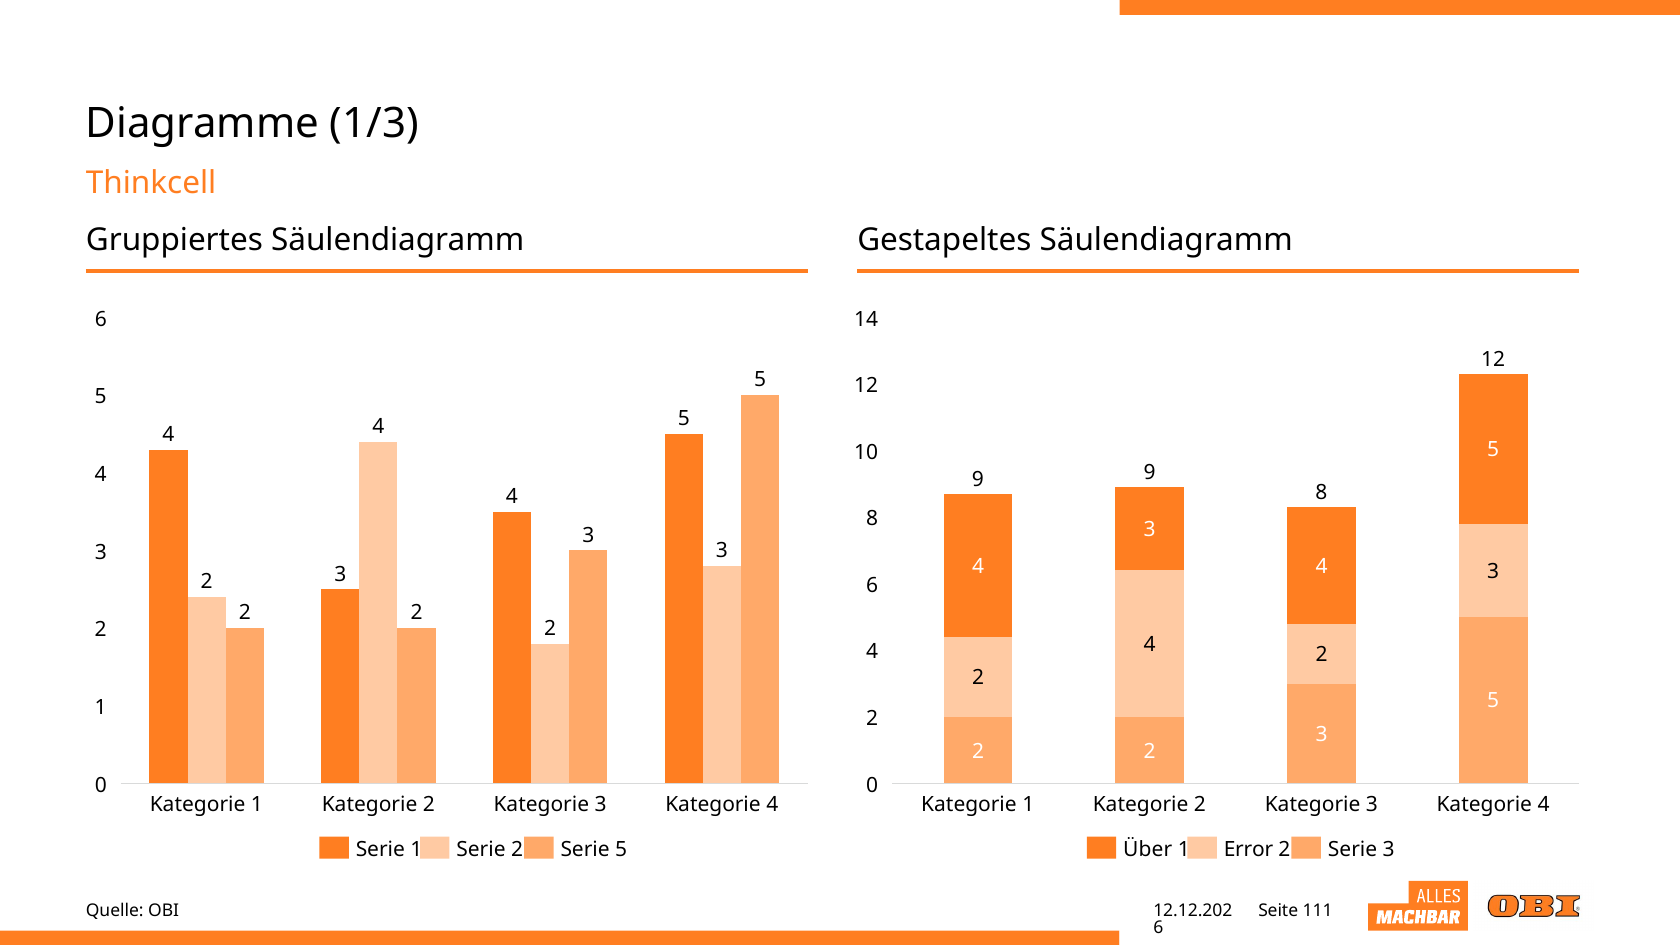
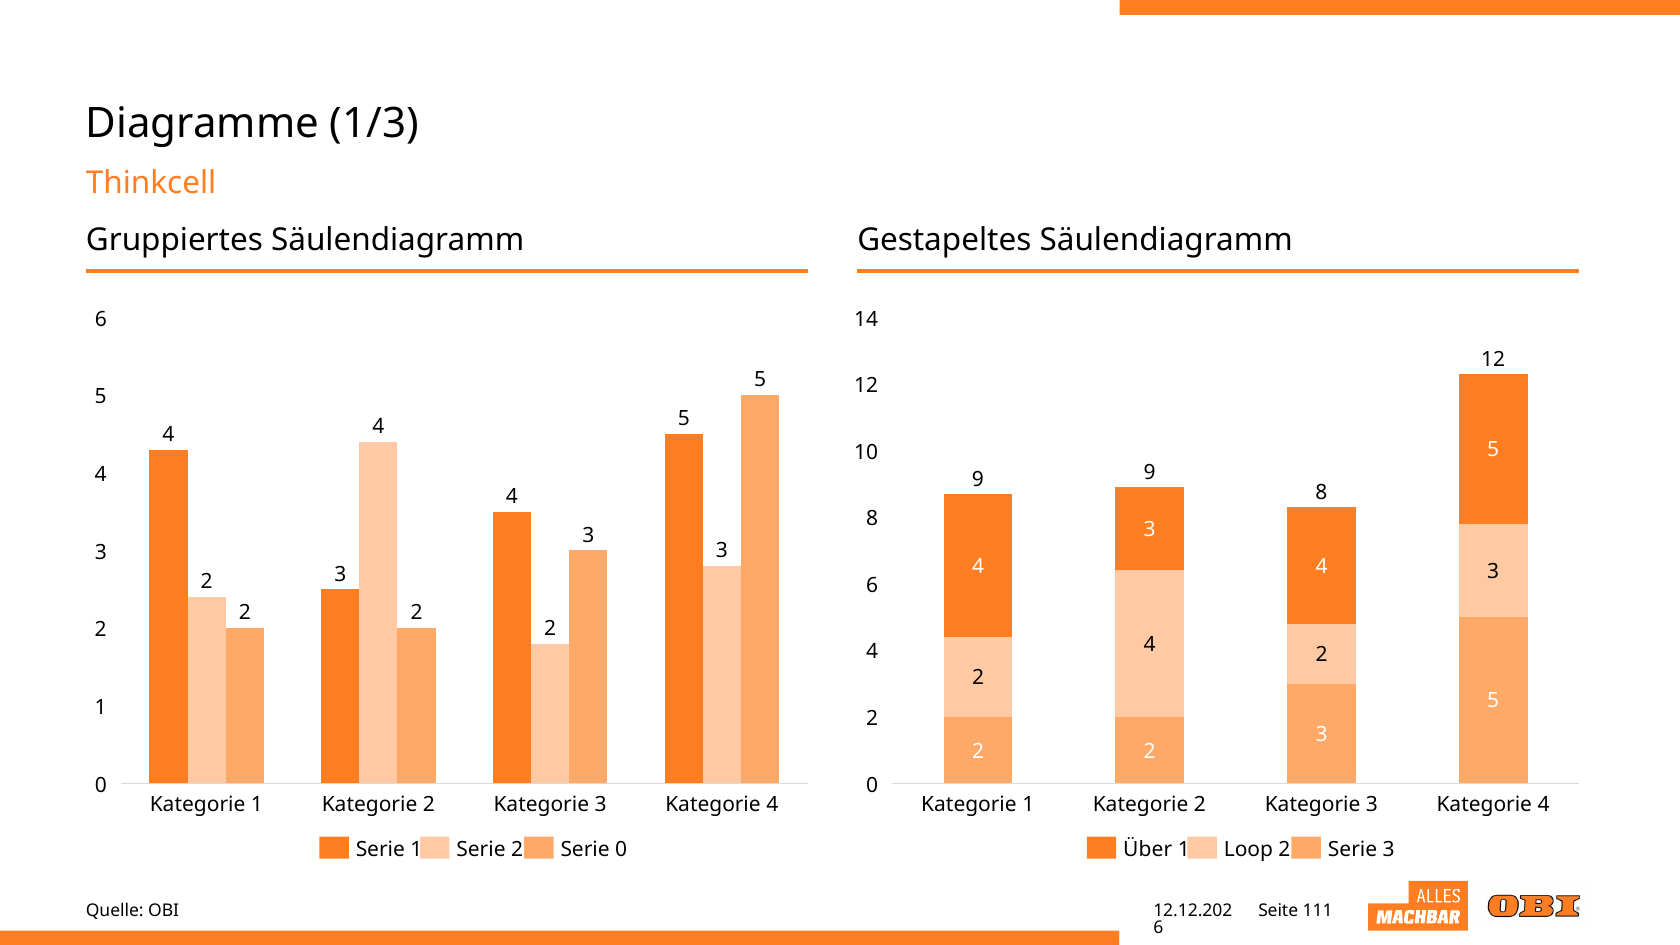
Serie 5: 5 -> 0 (621, 850)
Error: Error -> Loop (1248, 850)
